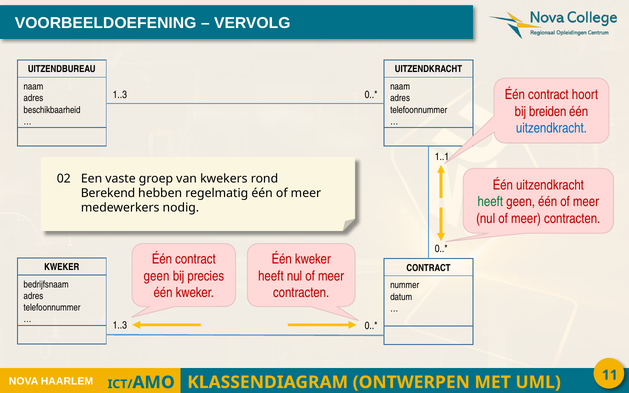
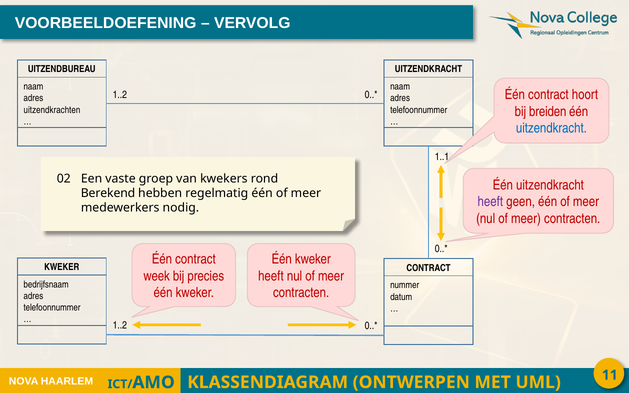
1..3: 1..3 -> 1..2 (120, 95)
beschikbaarheid: beschikbaarheid -> uitzendkrachten (52, 110)
heeft colour: green -> purple (490, 202)
geen: geen -> week (157, 276)
1..3: 1..3 -> 1..2 (120, 325)
